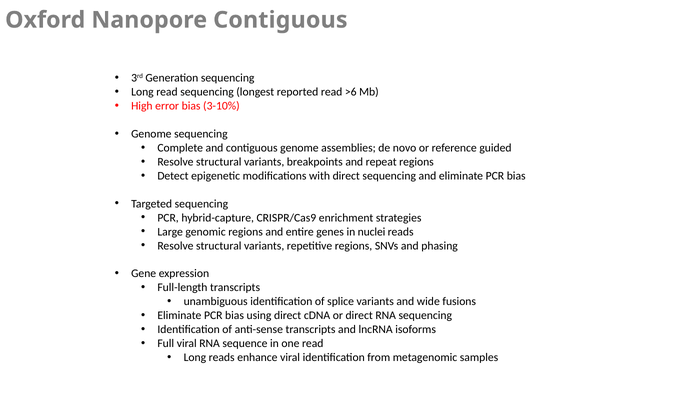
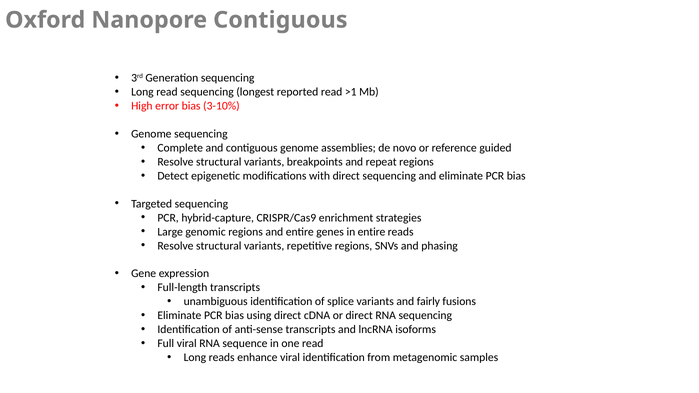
>6: >6 -> >1 (351, 92)
in nuclei: nuclei -> entire (372, 232)
wide: wide -> fairly (428, 302)
